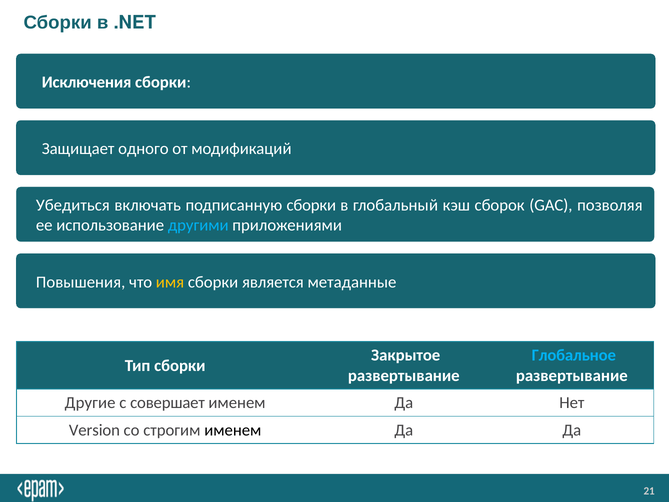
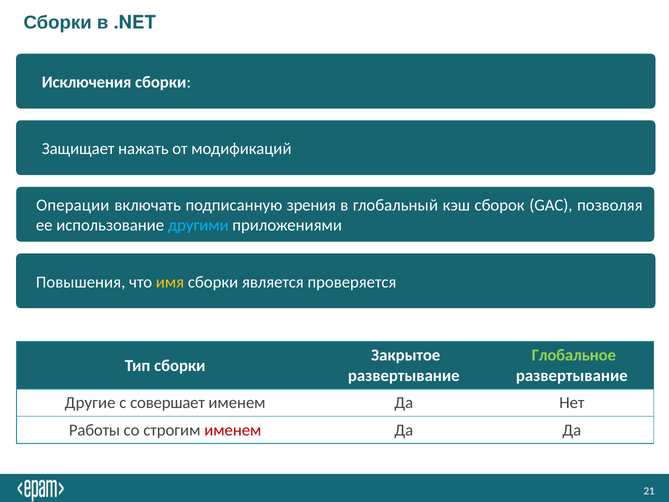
одного: одного -> нажать (143, 149)
Убедиться: Убедиться -> Операции (73, 205)
подписанную сборки: сборки -> зрения (311, 205)
метаданные: метаданные -> проверяется (352, 282)
Глобальное colour: light blue -> light green (574, 355)
Version: Version -> Работы (95, 430)
именем colour: black -> red (233, 430)
